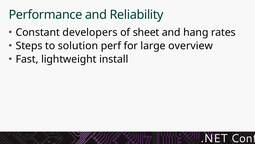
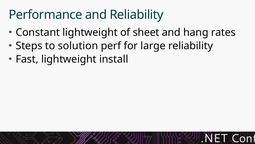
Constant developers: developers -> lightweight (90, 32)
large overview: overview -> reliability (191, 46)
